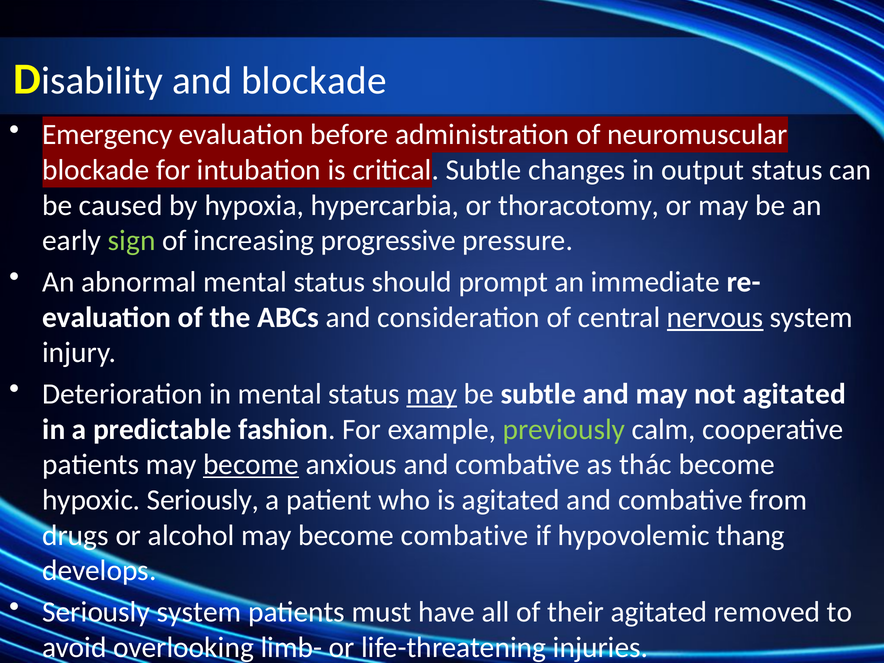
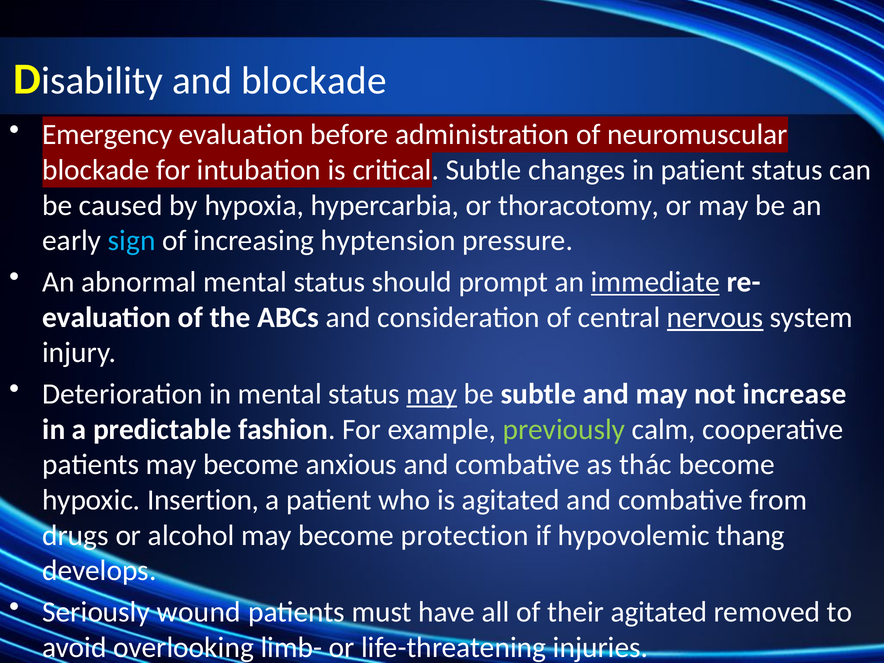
in output: output -> patient (703, 170)
sign colour: light green -> light blue (132, 241)
progressive: progressive -> hyptension (388, 241)
immediate underline: none -> present (655, 282)
not agitated: agitated -> increase (795, 394)
become underline: present -> none (251, 465)
hypoxic Seriously: Seriously -> Insertion (203, 500)
become combative: combative -> protection (465, 535)
Seriously system: system -> wound (199, 612)
